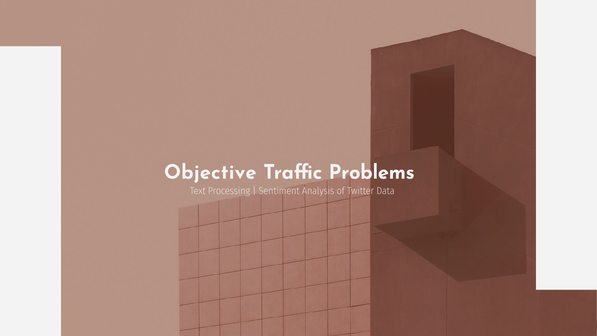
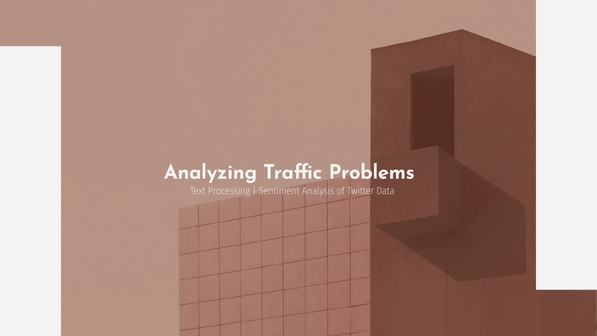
Objective: Objective -> Analyzing (210, 172)
